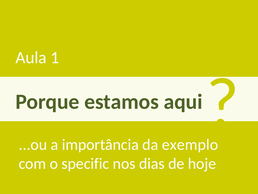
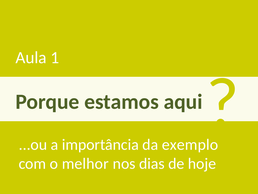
specific: specific -> melhor (85, 163)
